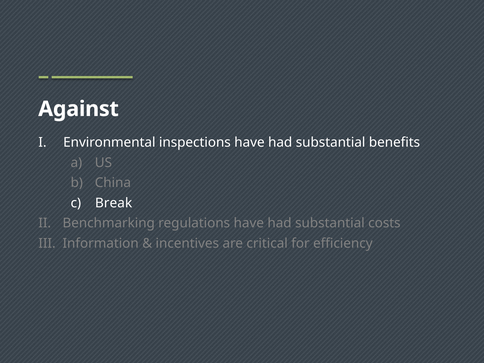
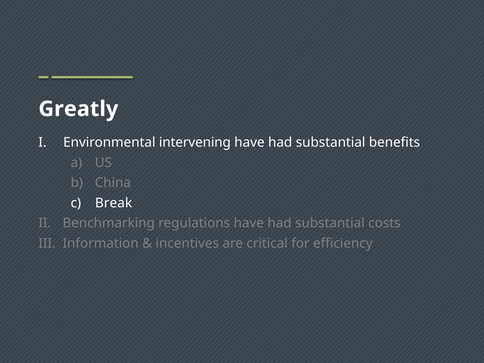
Against: Against -> Greatly (78, 109)
inspections: inspections -> intervening (195, 142)
